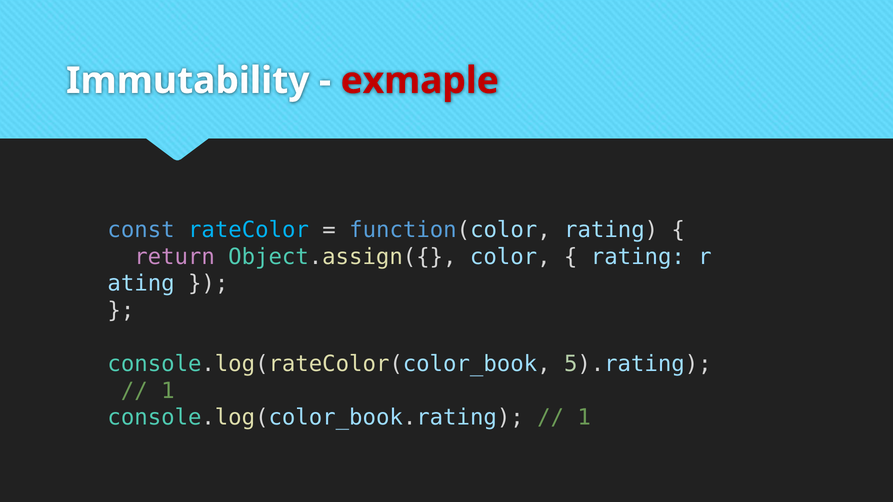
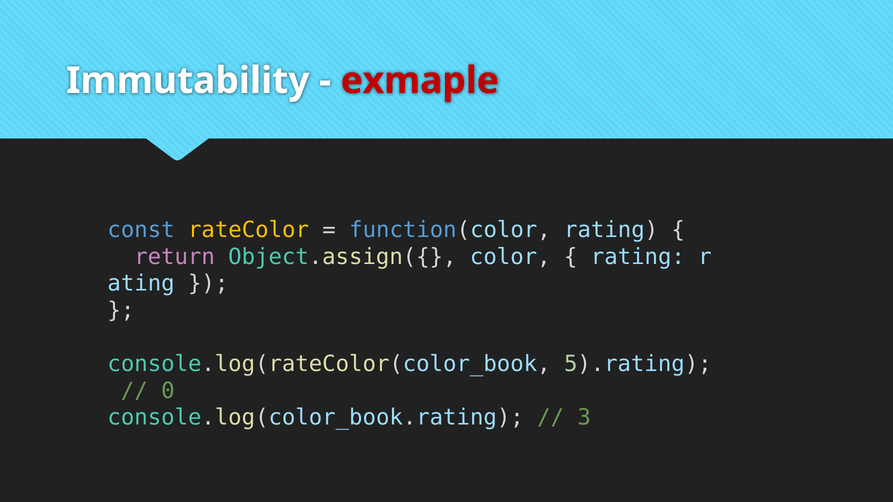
rateColor colour: light blue -> yellow (249, 230)
1: 1 -> 0 (168, 391)
1: 1 -> 3 (584, 418)
